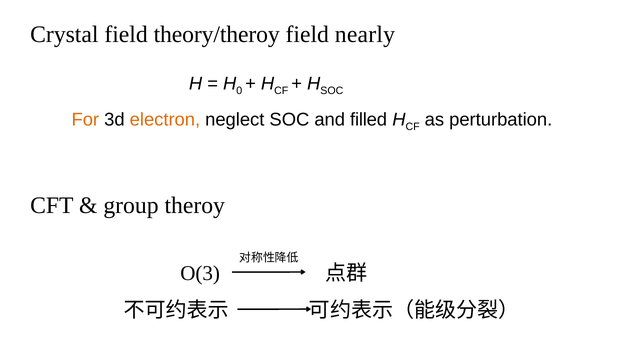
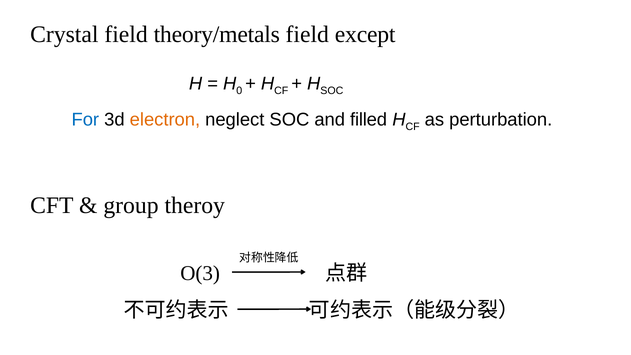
theory/theroy: theory/theroy -> theory/metals (217, 35)
nearly: nearly -> except (365, 35)
For colour: orange -> blue (85, 120)
